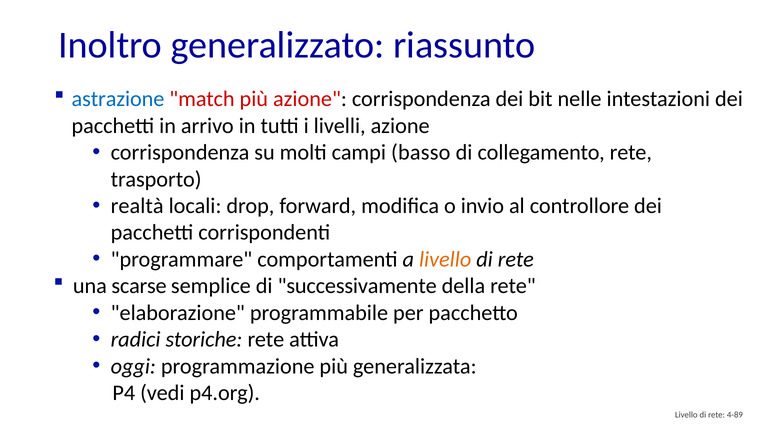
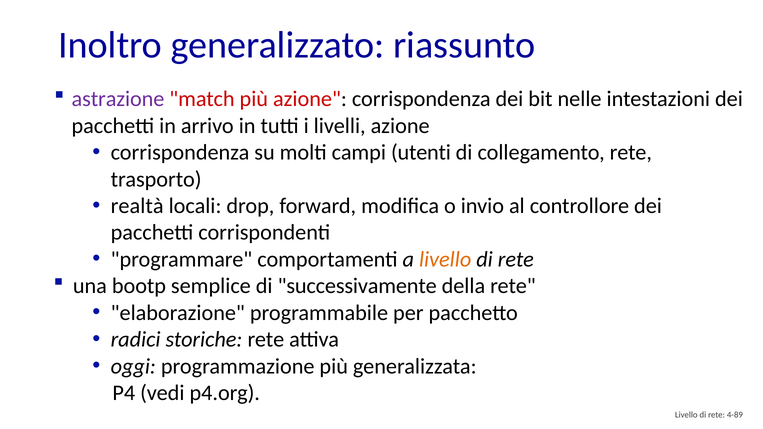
astrazione colour: blue -> purple (118, 99)
basso: basso -> utenti (421, 153)
scarse: scarse -> bootp (139, 286)
